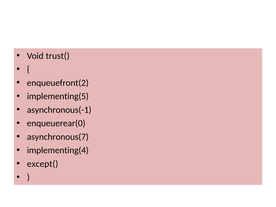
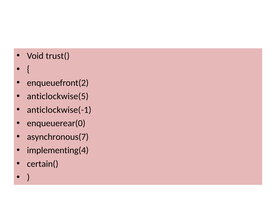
implementing(5: implementing(5 -> anticlockwise(5 (58, 96)
asynchronous(-1: asynchronous(-1 -> anticlockwise(-1 (59, 110)
except(: except( -> certain( (43, 164)
